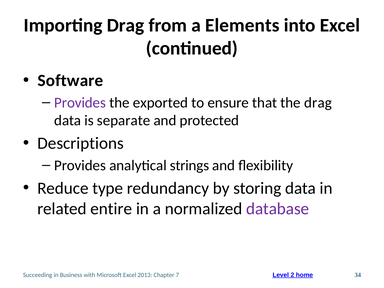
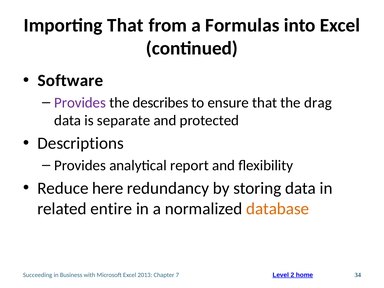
Importing Drag: Drag -> That (125, 25)
Elements: Elements -> Formulas (242, 25)
exported: exported -> describes (161, 103)
strings: strings -> report (189, 165)
type: type -> here (108, 188)
database colour: purple -> orange (278, 209)
